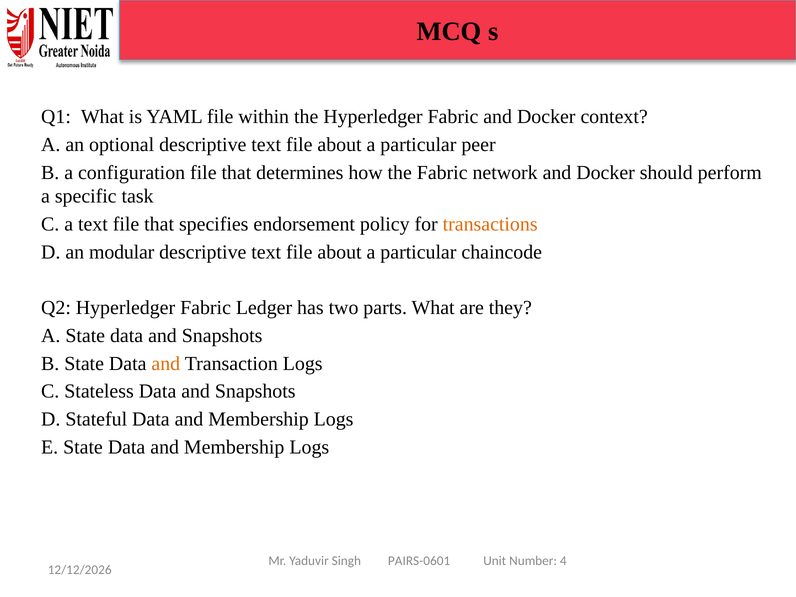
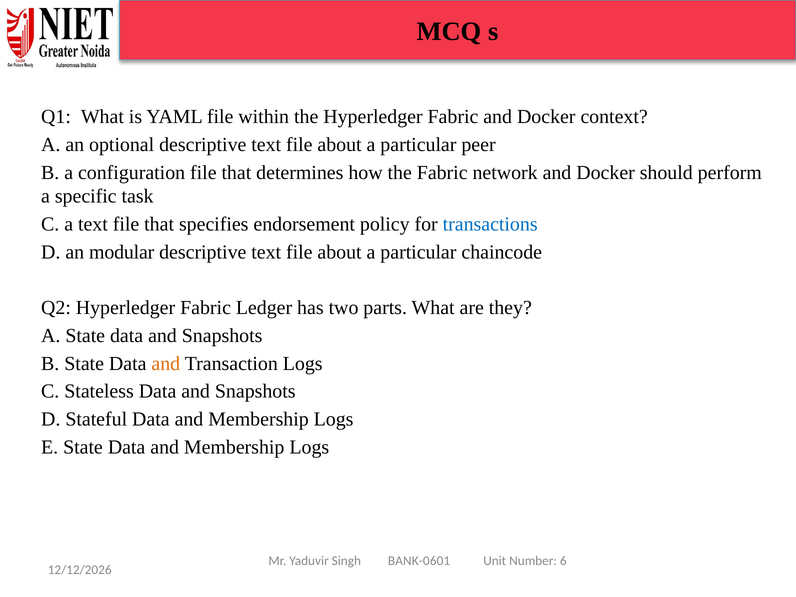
transactions colour: orange -> blue (490, 224)
PAIRS-0601: PAIRS-0601 -> BANK-0601 (419, 561)
4: 4 -> 6 (563, 561)
